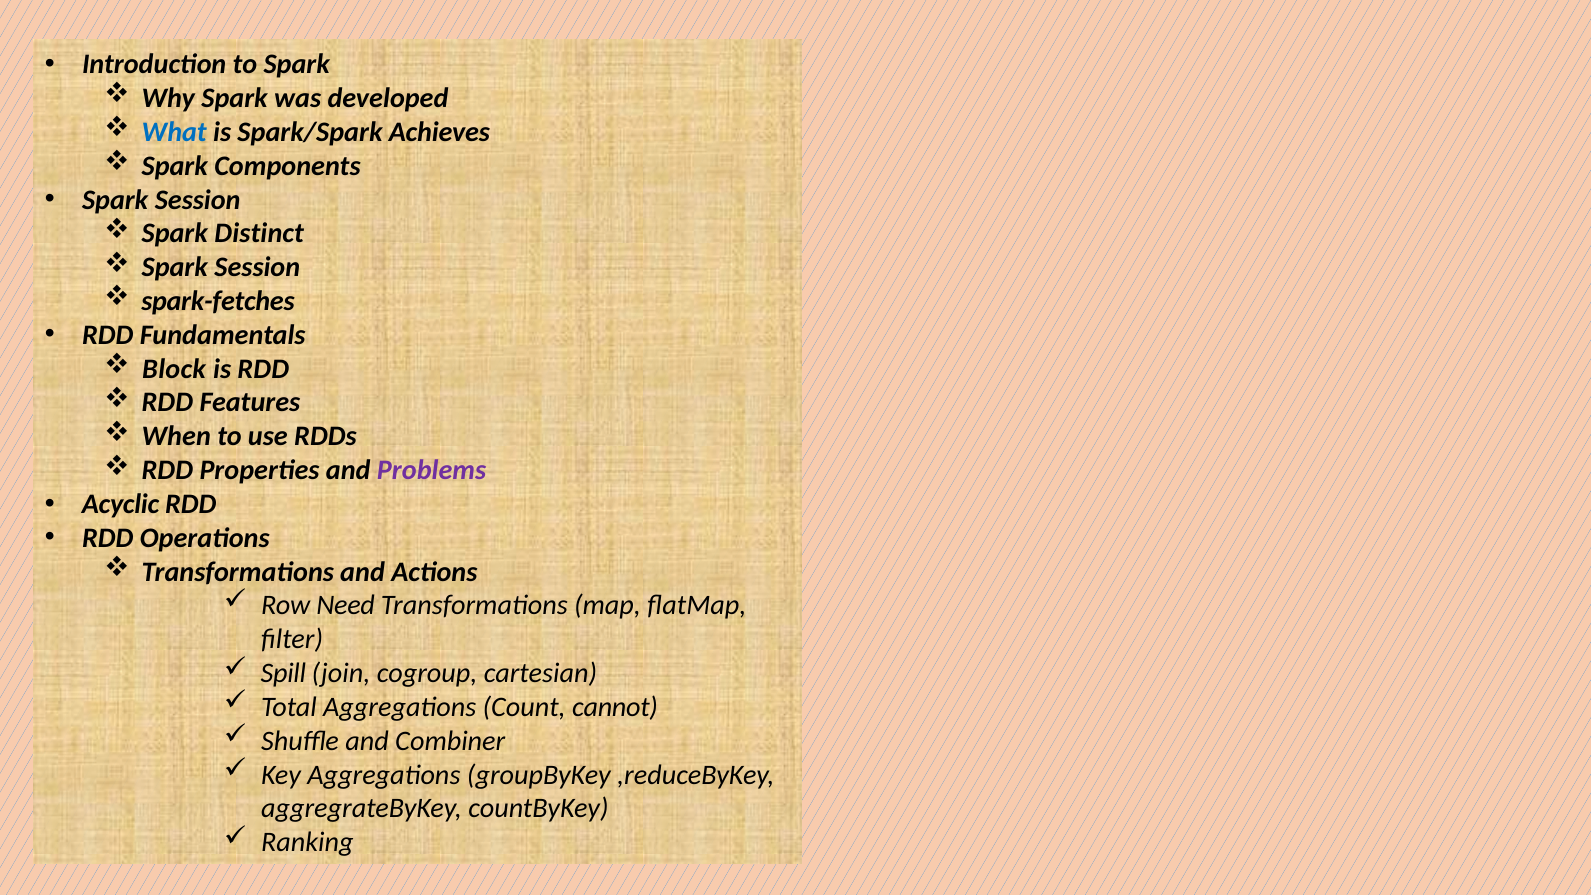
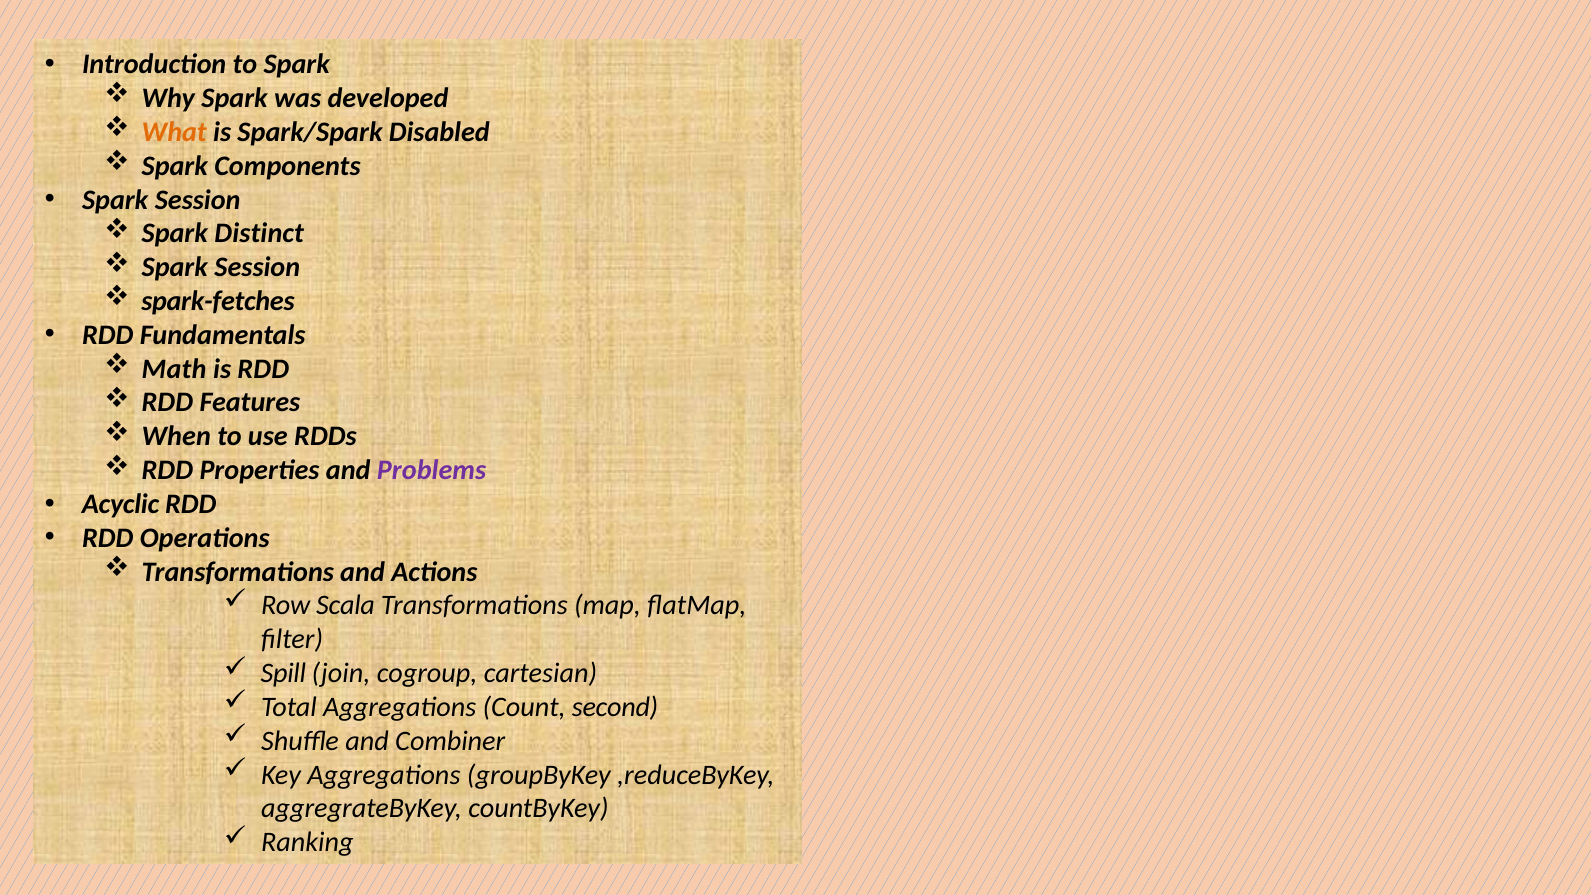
What colour: blue -> orange (174, 132)
Achieves: Achieves -> Disabled (439, 132)
Block: Block -> Math (174, 369)
Need: Need -> Scala (346, 606)
cannot: cannot -> second (615, 707)
